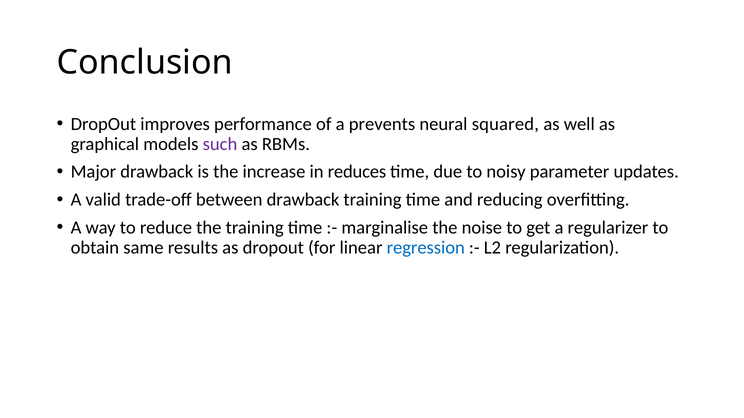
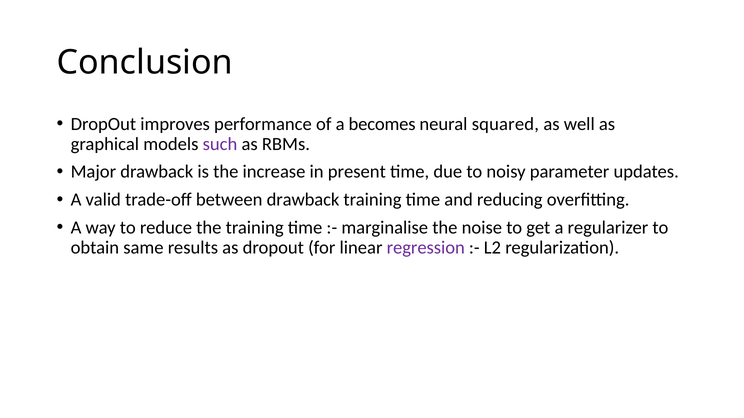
prevents: prevents -> becomes (382, 124)
reduces: reduces -> present (357, 172)
regression colour: blue -> purple (426, 248)
